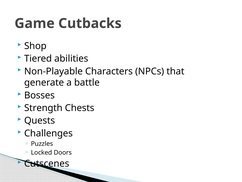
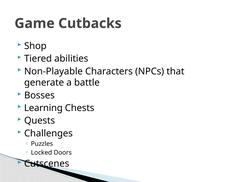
Strength: Strength -> Learning (43, 108)
